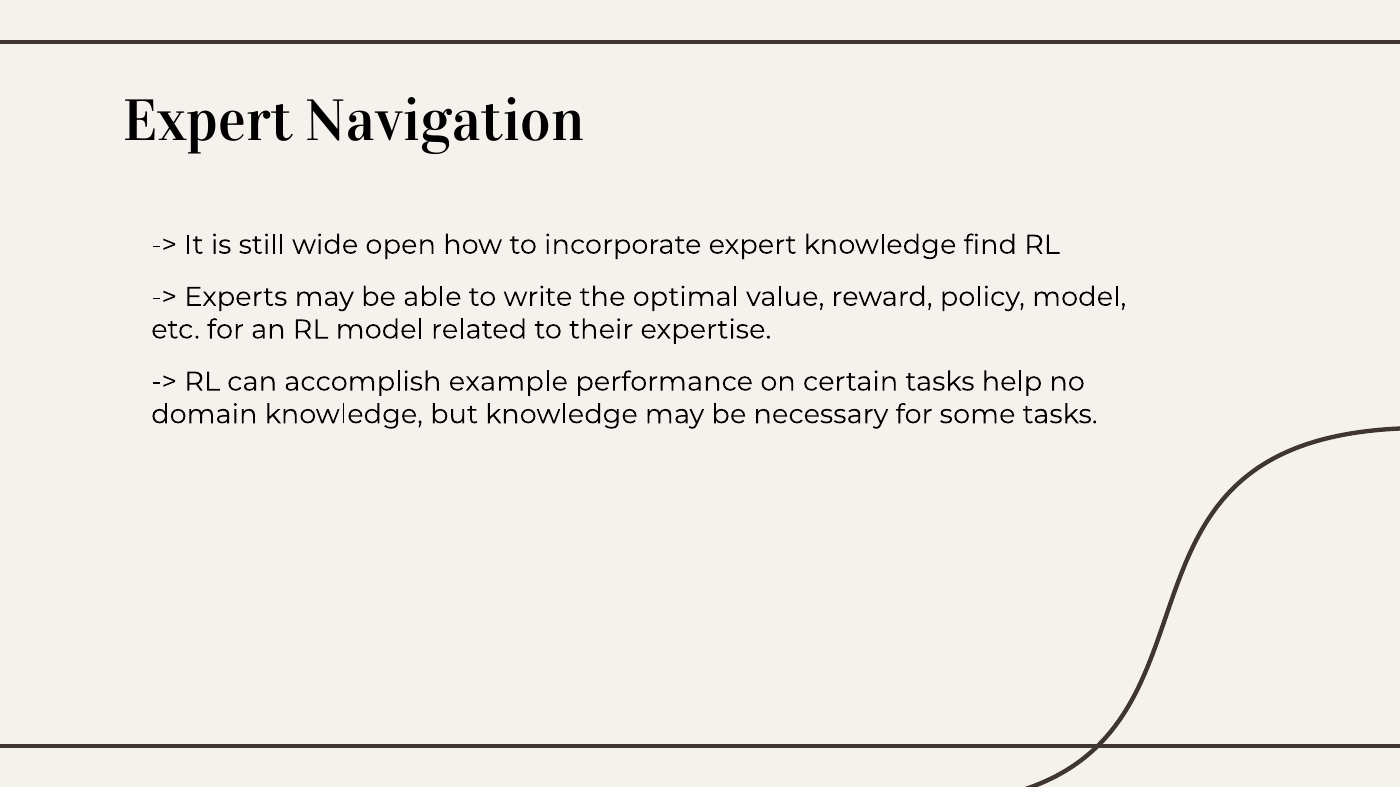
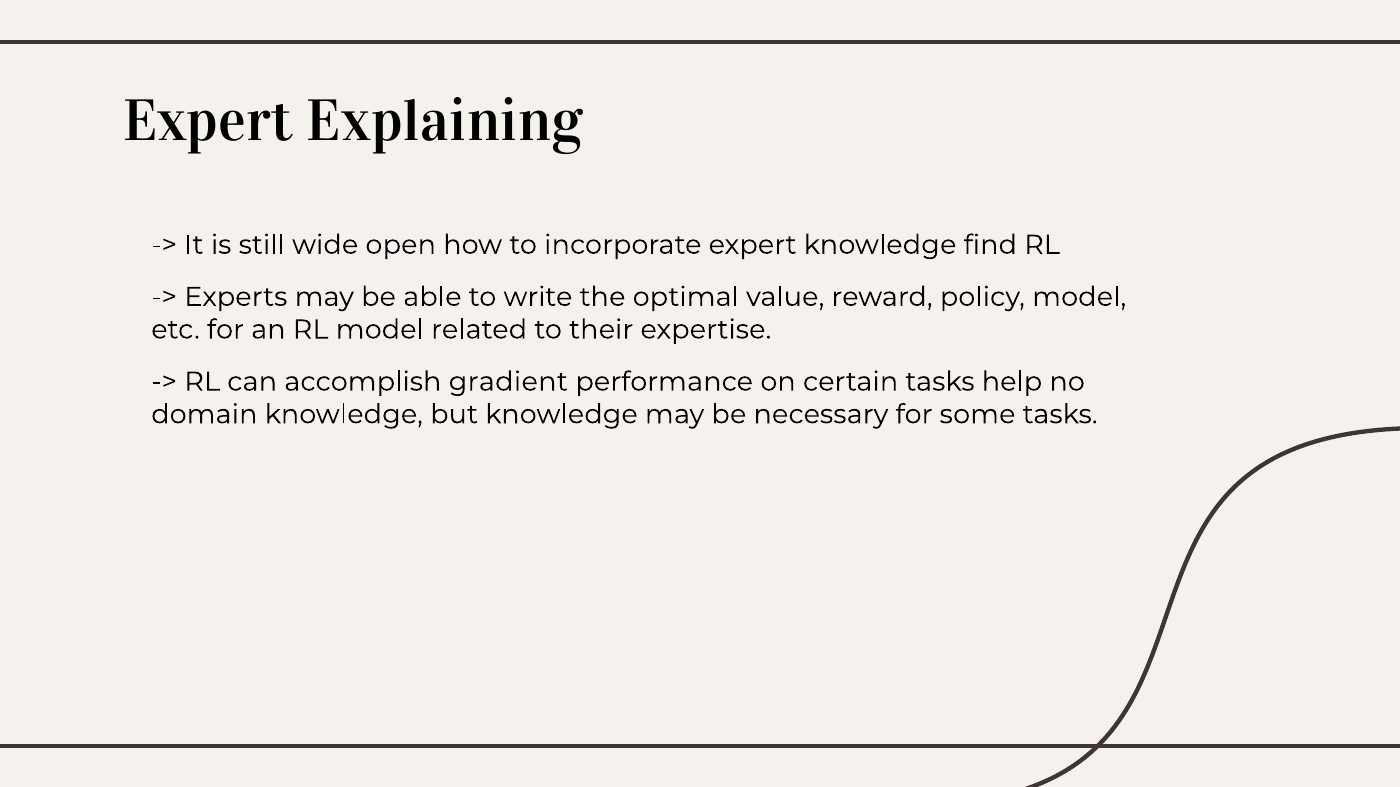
Navigation: Navigation -> Explaining (445, 121)
example: example -> gradient (508, 382)
